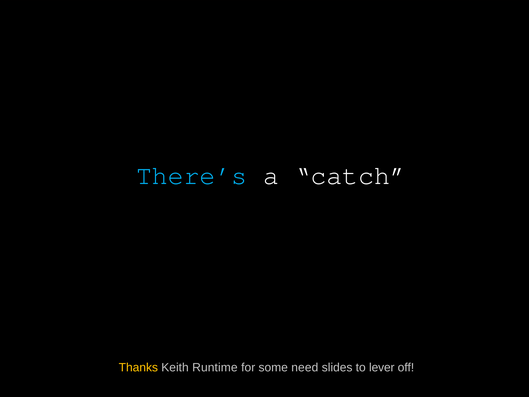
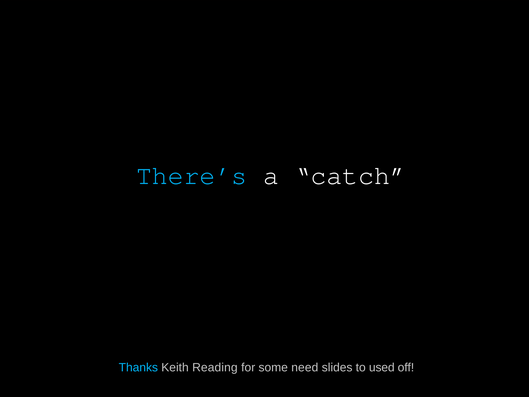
Thanks colour: yellow -> light blue (138, 367)
Runtime: Runtime -> Reading (215, 367)
lever: lever -> used (382, 367)
